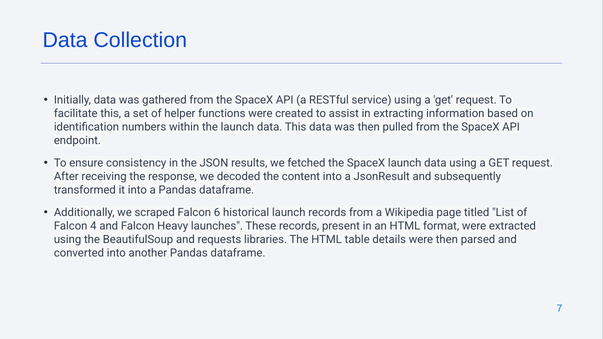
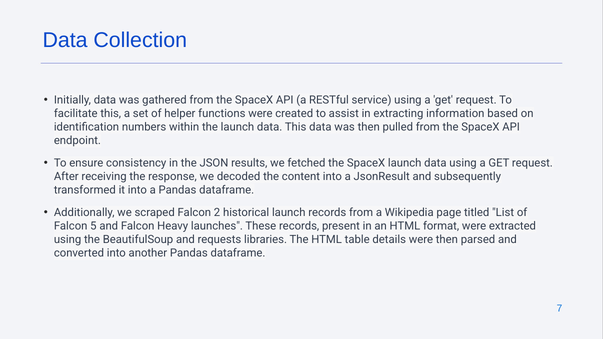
6: 6 -> 2 (217, 213)
4: 4 -> 5 (93, 226)
